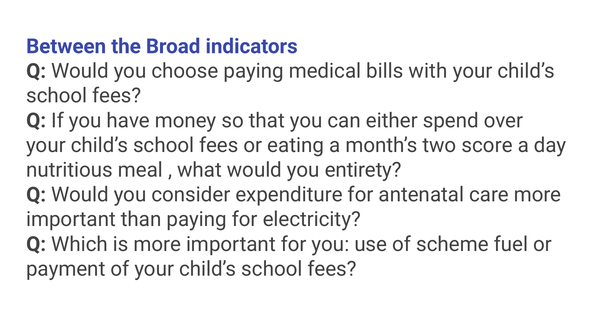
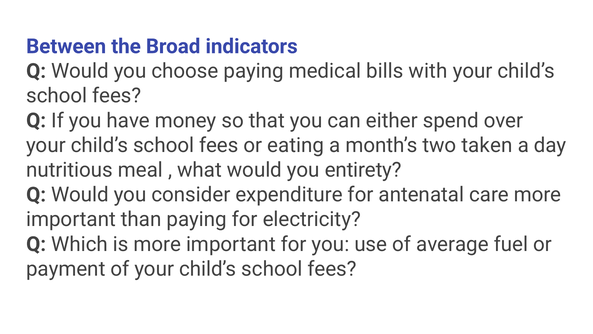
score: score -> taken (487, 145)
scheme: scheme -> average (452, 244)
